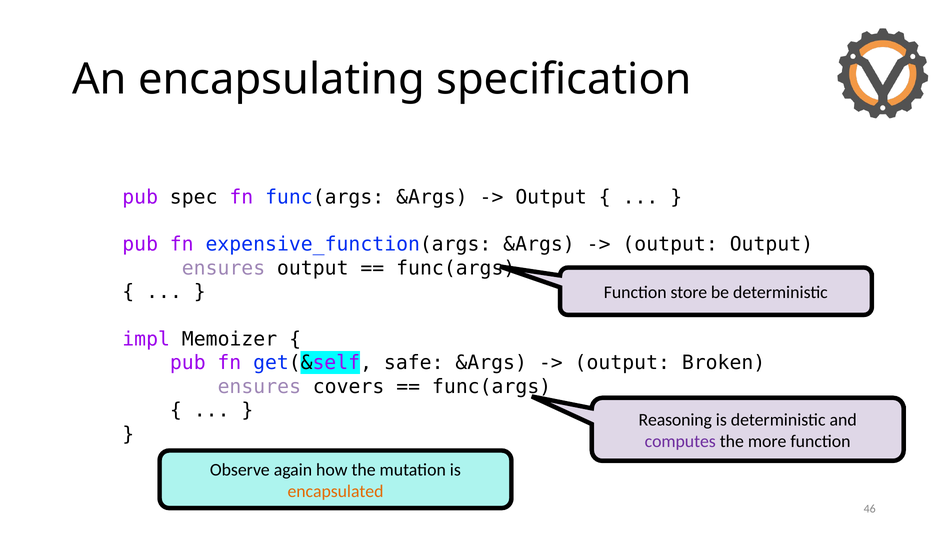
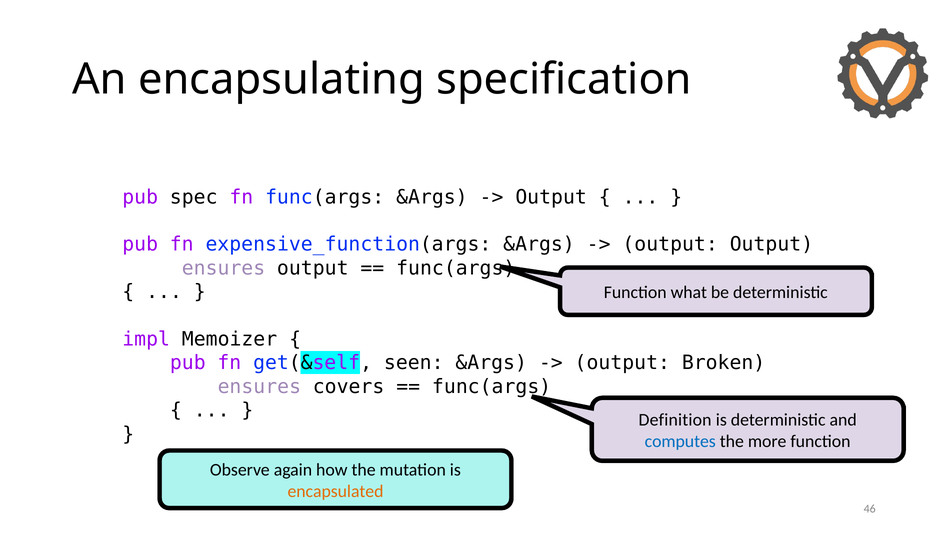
store: store -> what (689, 293)
safe: safe -> seen (414, 363)
Reasoning: Reasoning -> Definition (675, 420)
computes colour: purple -> blue (680, 441)
